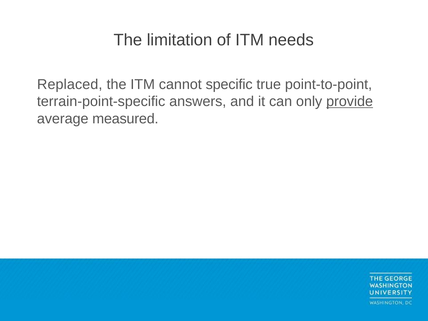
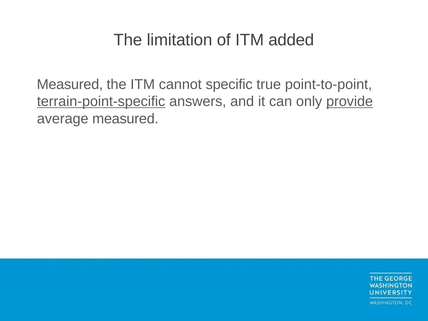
needs: needs -> added (291, 40)
Replaced: Replaced -> Measured (70, 84)
terrain-point-specific underline: none -> present (101, 102)
